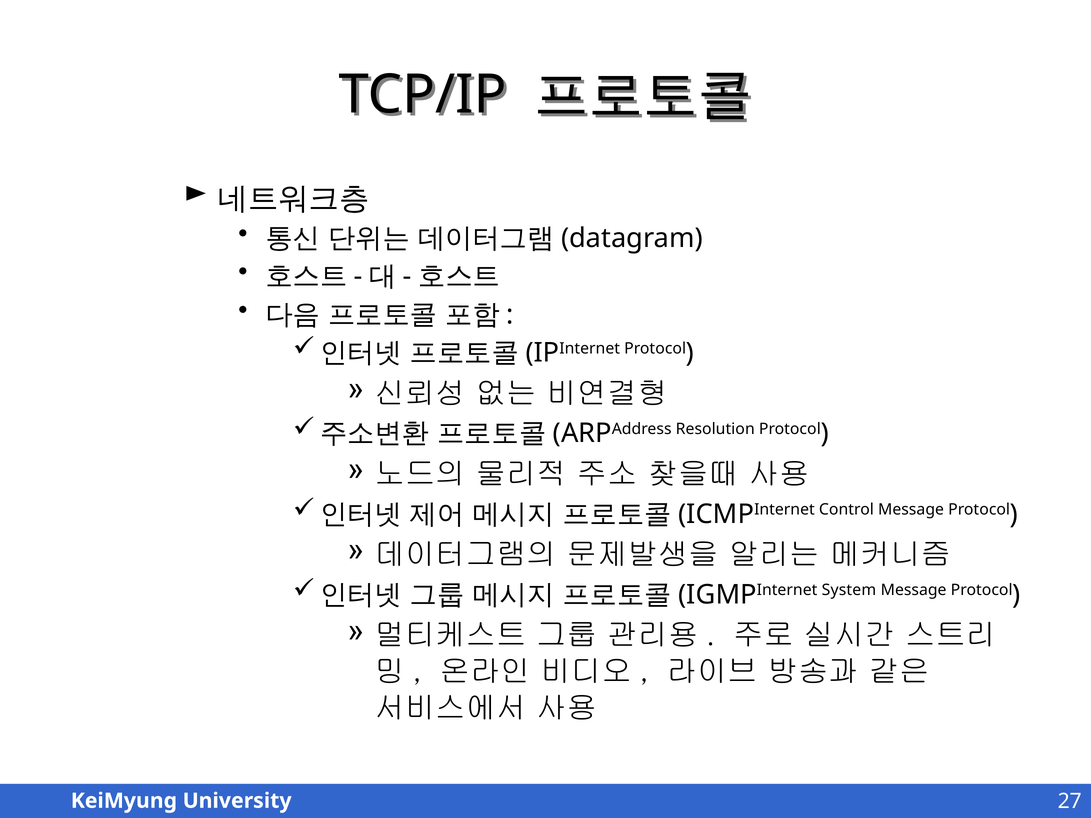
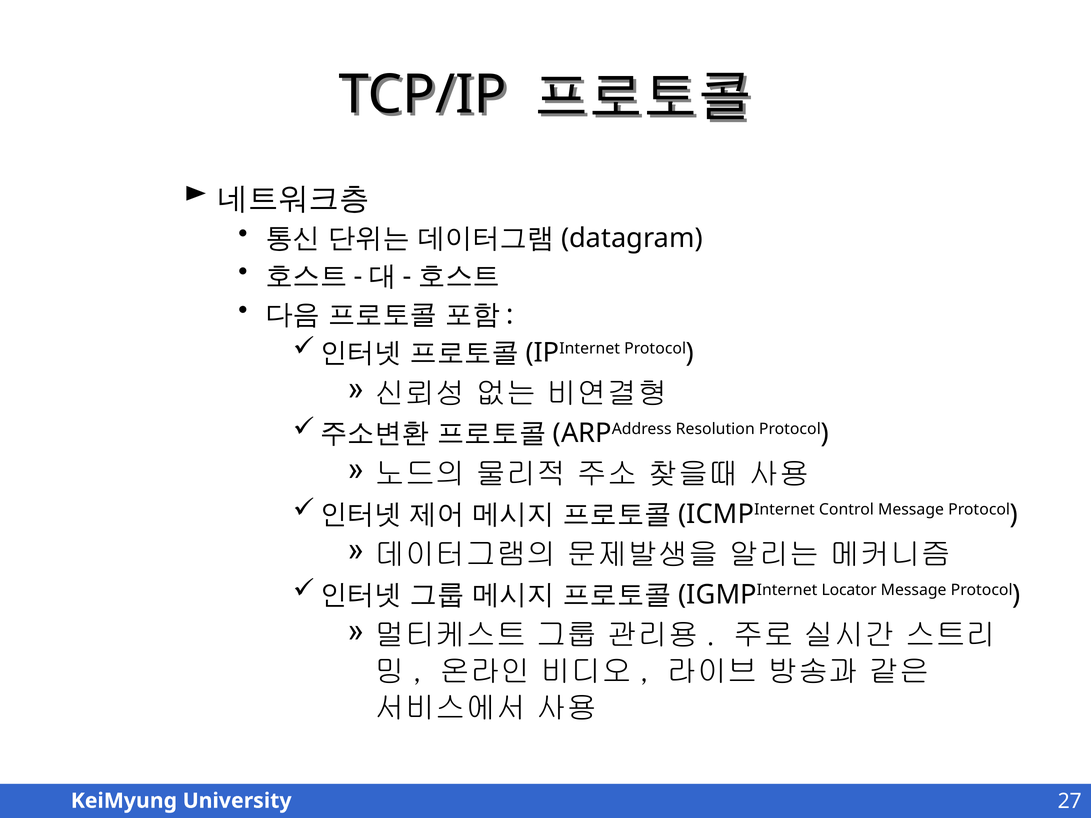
System: System -> Locator (849, 590)
